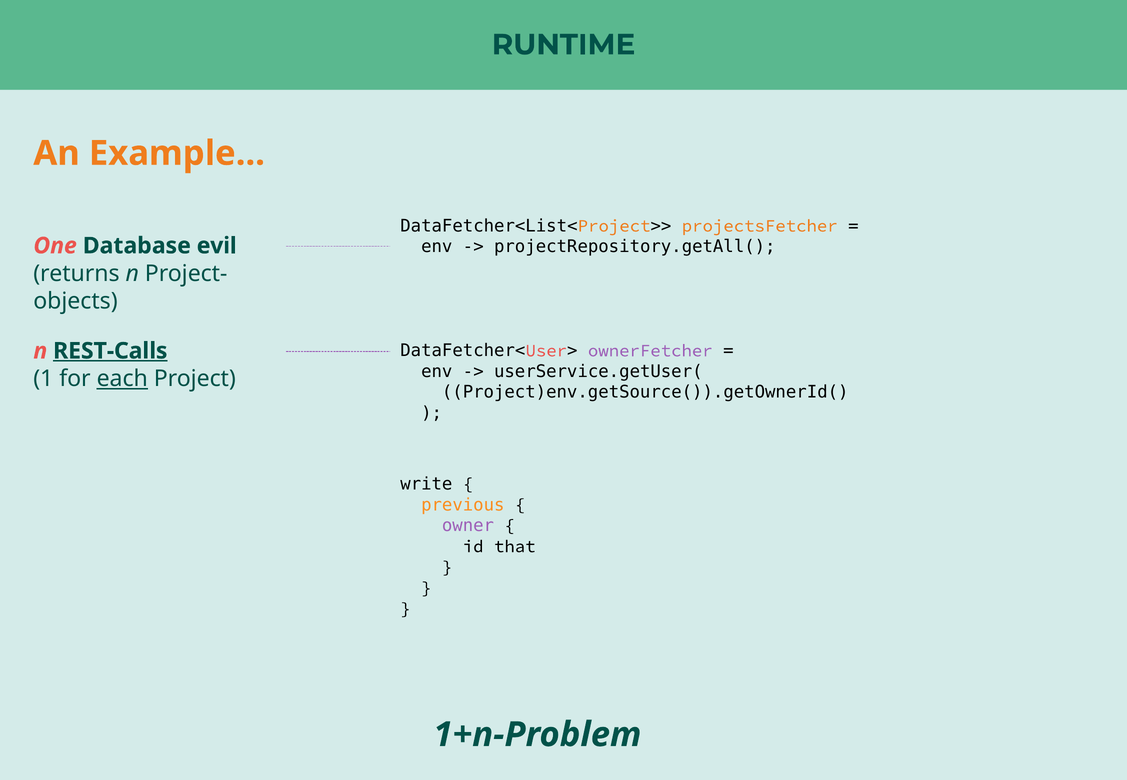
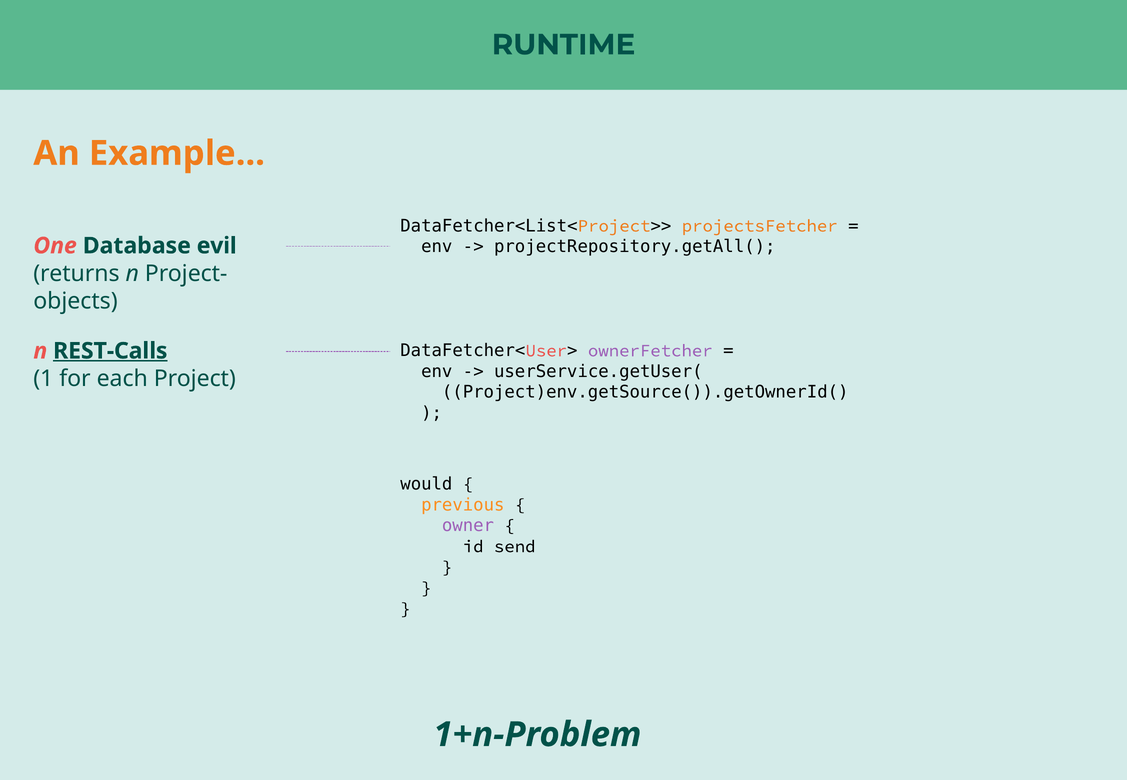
each underline: present -> none (122, 379)
write: write -> would (426, 484)
that: that -> send (515, 547)
